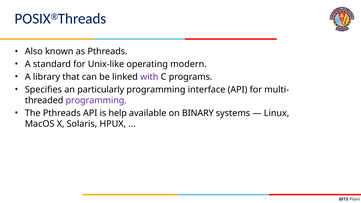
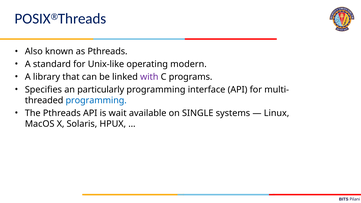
programming colour: purple -> blue (96, 100)
help: help -> wait (118, 113)
BINARY: BINARY -> SINGLE (198, 113)
